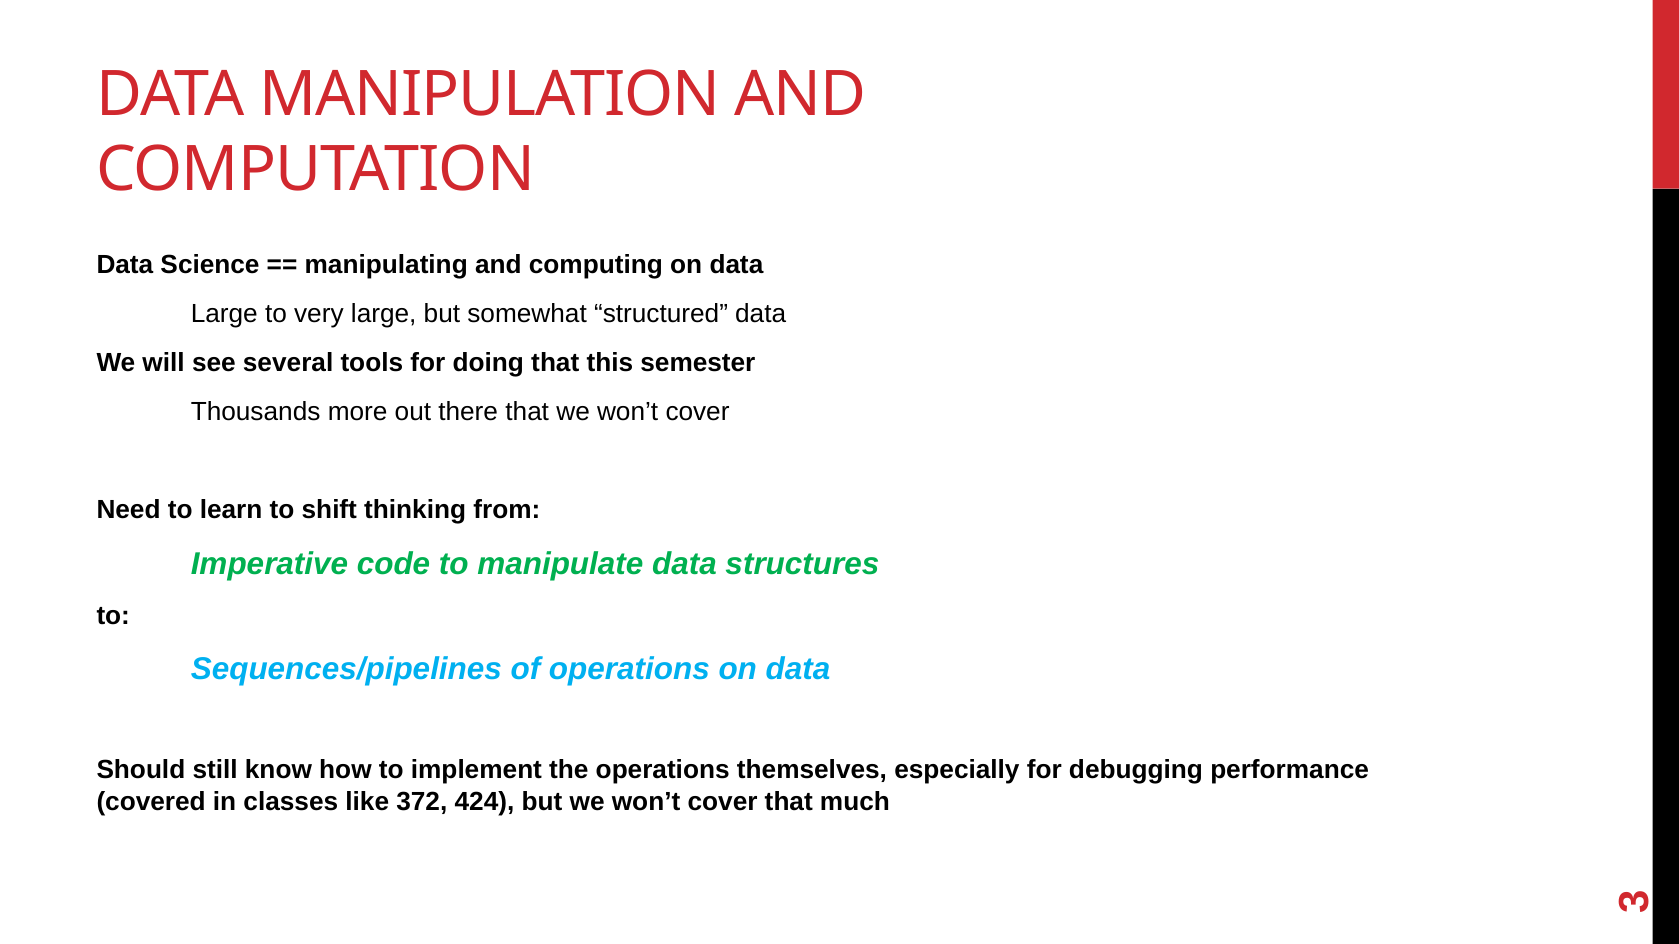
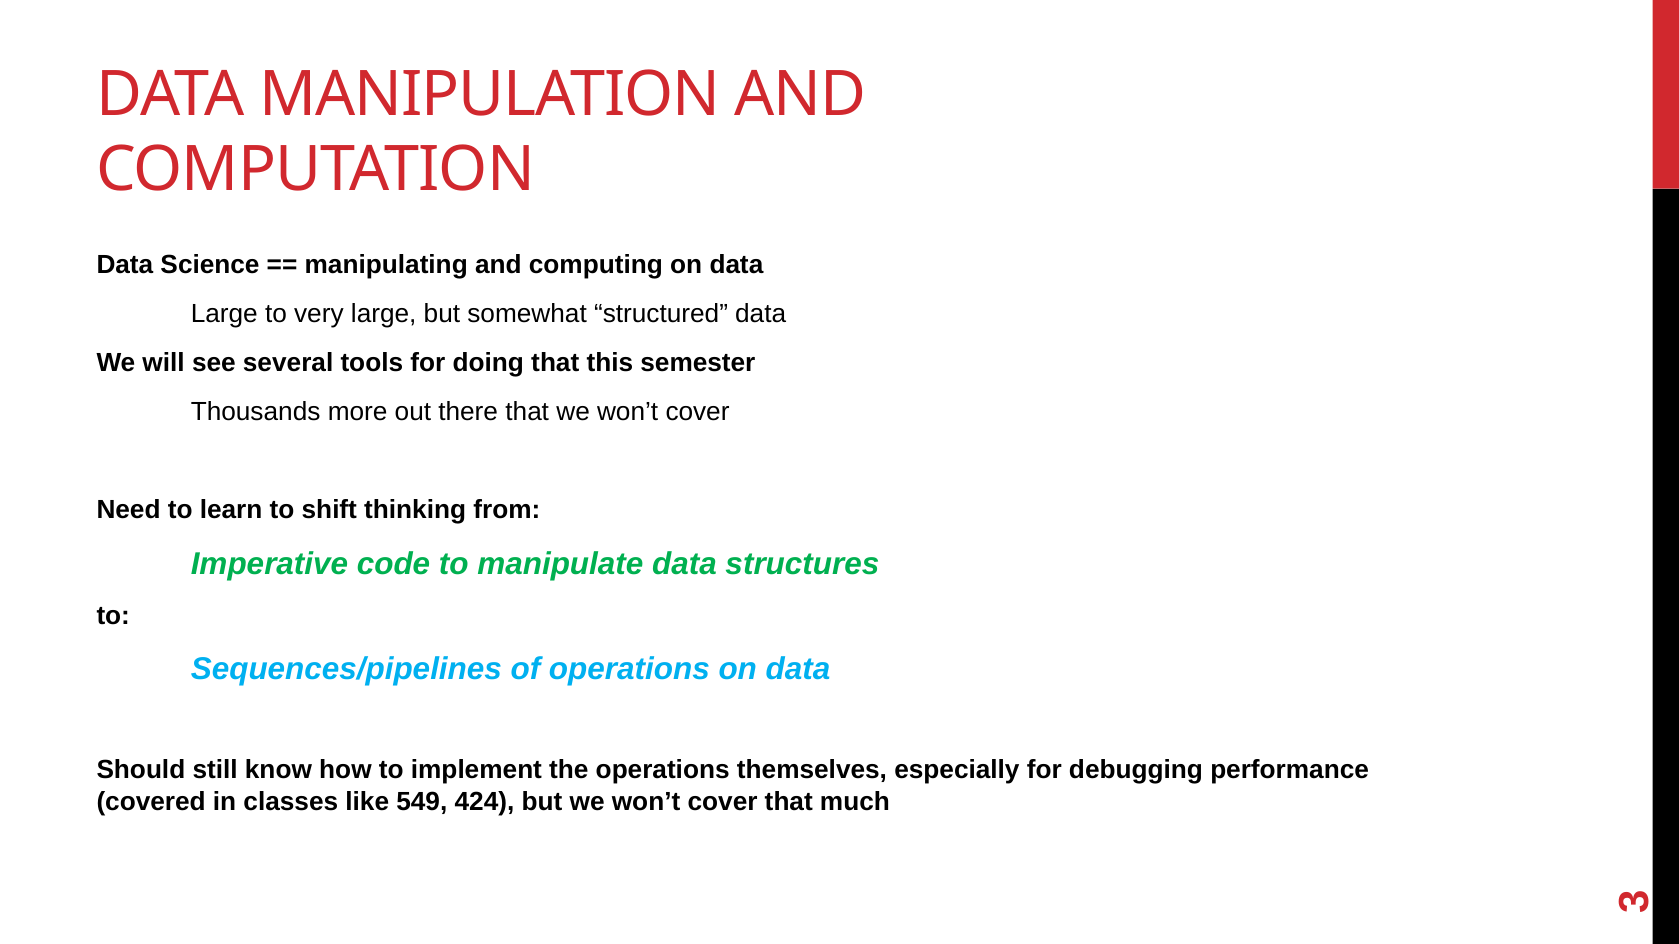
372: 372 -> 549 (422, 802)
